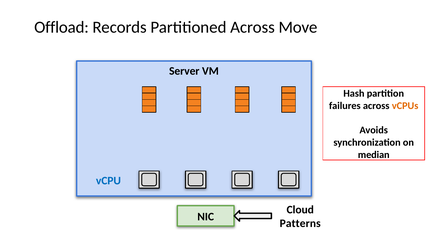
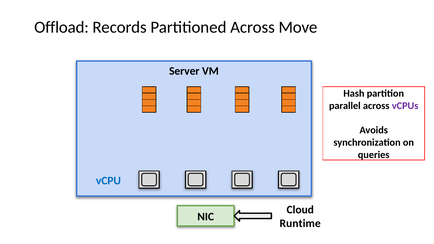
failures: failures -> parallel (345, 106)
vCPUs colour: orange -> purple (405, 106)
median: median -> queries (374, 155)
Patterns: Patterns -> Runtime (300, 224)
